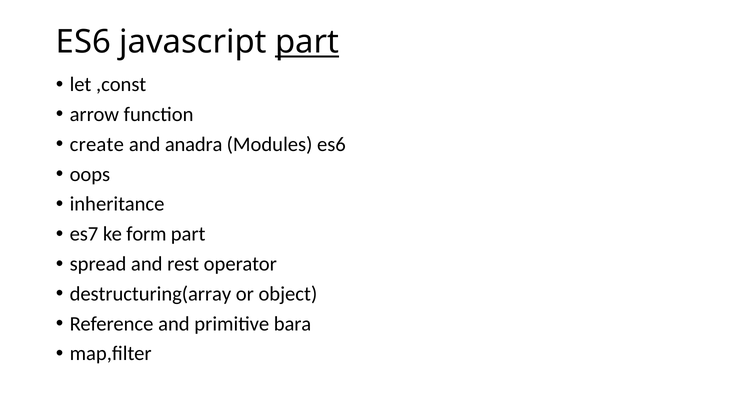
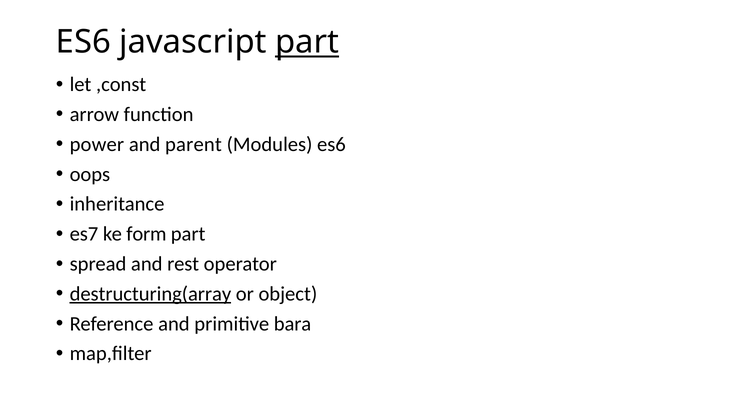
create: create -> power (97, 144)
anadra: anadra -> parent (193, 144)
destructuring(array underline: none -> present (150, 294)
